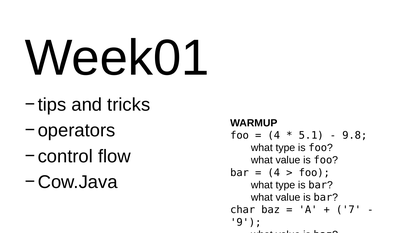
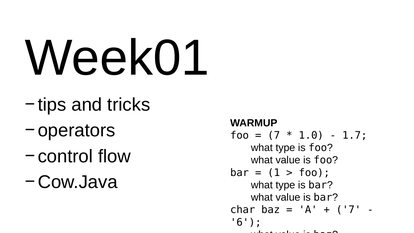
4: 4 -> 7 (274, 135)
5.1: 5.1 -> 1.0 (311, 135)
9.8: 9.8 -> 1.7 (355, 135)
4: 4 -> 1 (274, 173)
9: 9 -> 6 (246, 222)
